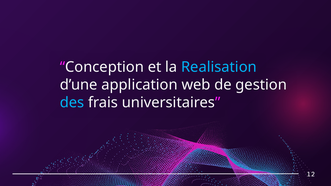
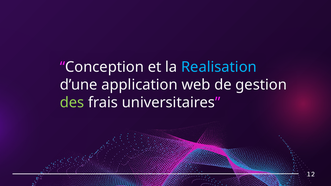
des colour: light blue -> light green (72, 103)
